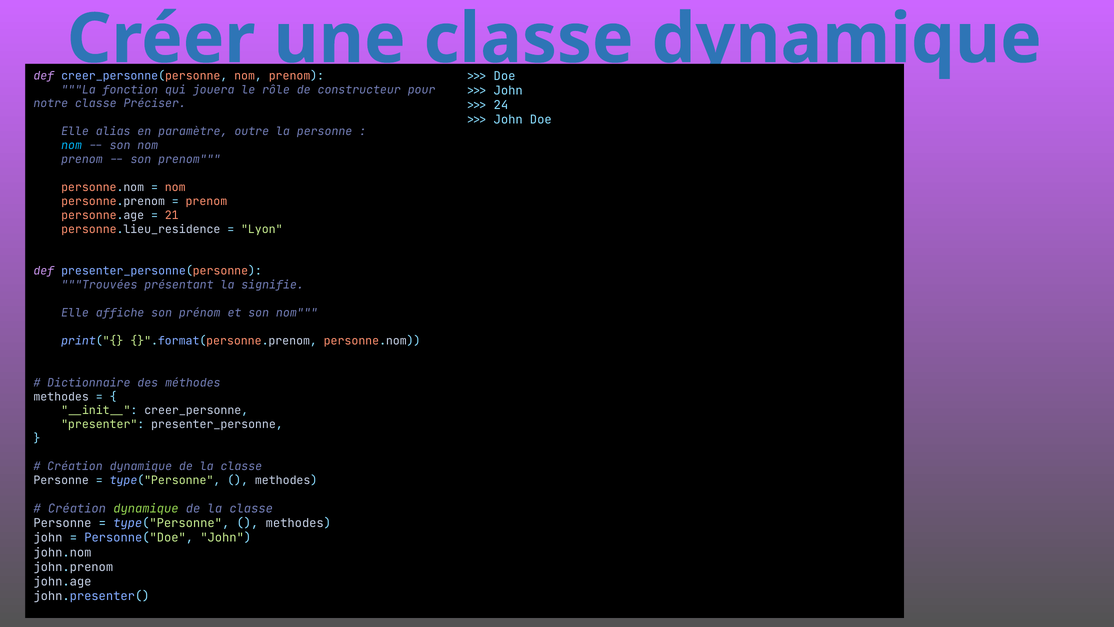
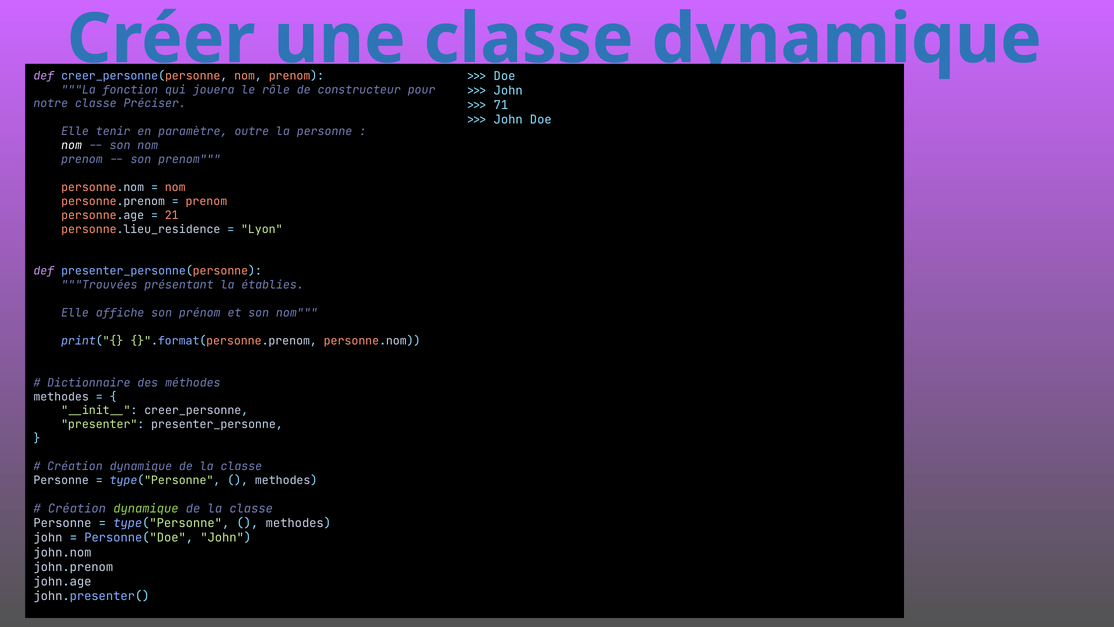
24: 24 -> 71 (501, 105)
alias: alias -> tenir (113, 131)
nom colour: light blue -> white (72, 145)
signifie: signifie -> établies (273, 285)
